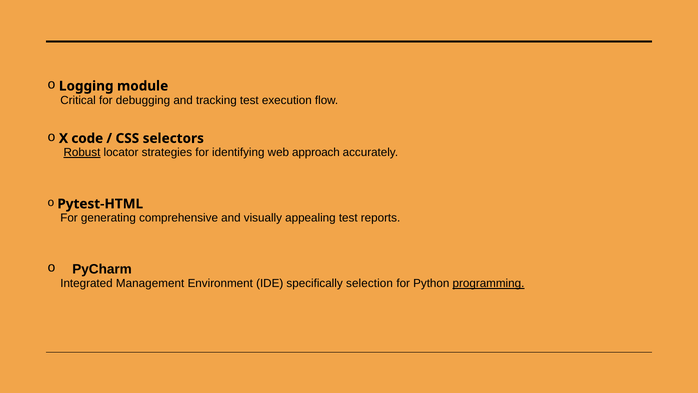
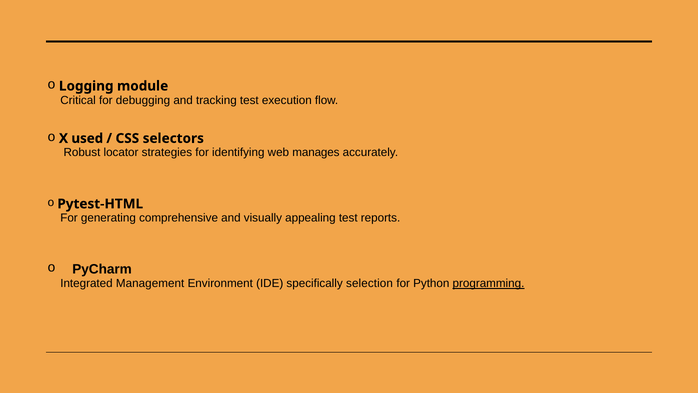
code: code -> used (87, 138)
Robust underline: present -> none (82, 152)
approach: approach -> manages (316, 152)
